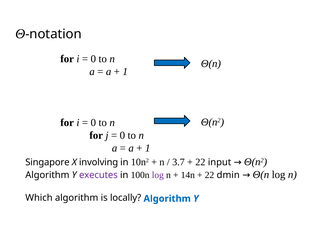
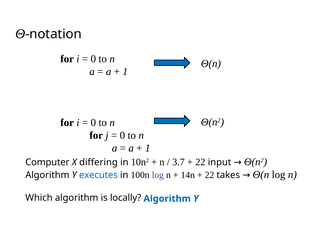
Singapore: Singapore -> Computer (47, 162)
involving: involving -> differing (98, 162)
executes colour: purple -> blue (98, 175)
dmin: dmin -> takes (228, 175)
